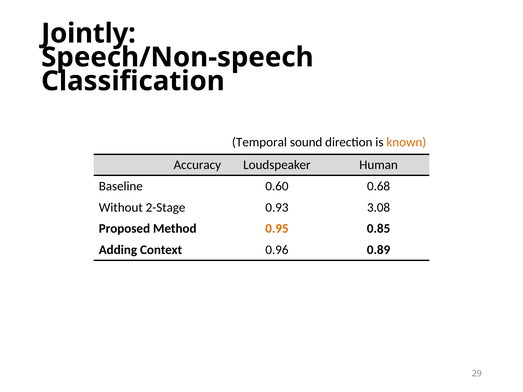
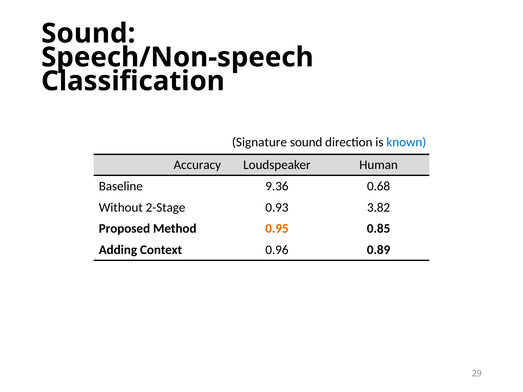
Jointly: Jointly -> Sound (88, 33)
Temporal: Temporal -> Signature (259, 142)
known colour: orange -> blue (406, 142)
0.60: 0.60 -> 9.36 (277, 186)
3.08: 3.08 -> 3.82 (379, 208)
